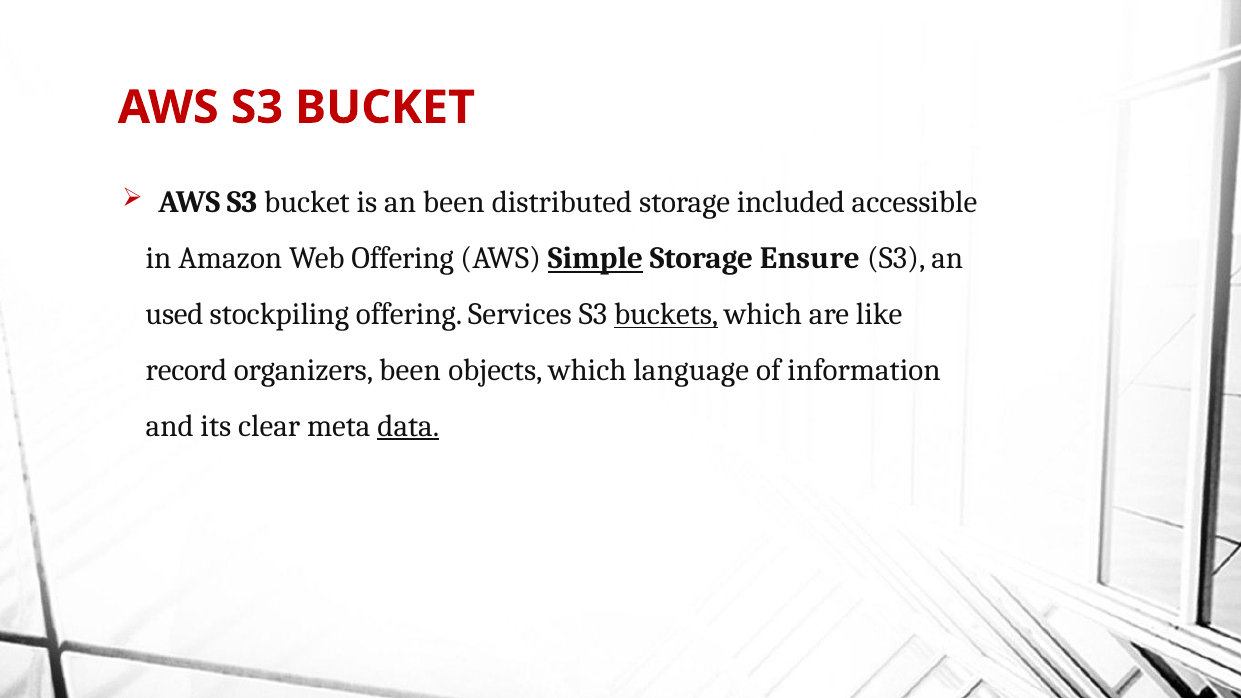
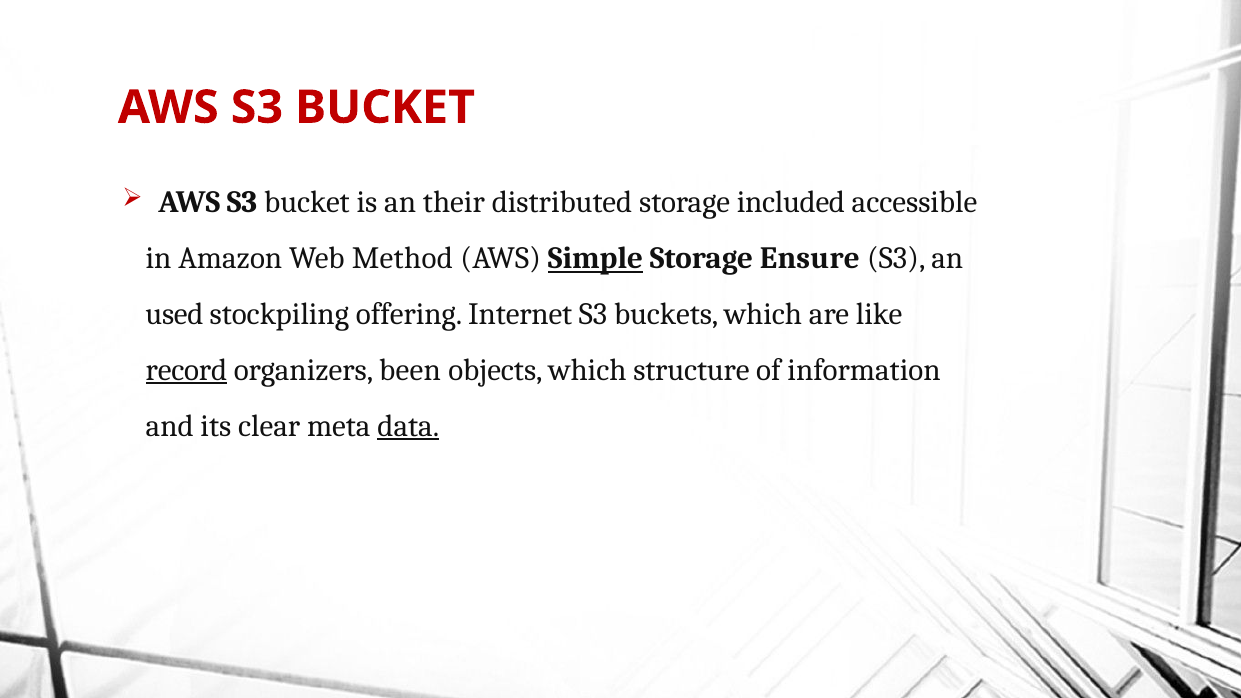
an been: been -> their (454, 203)
Web Offering: Offering -> Method (402, 258)
Services: Services -> Internet (520, 314)
buckets underline: present -> none (666, 314)
record underline: none -> present (186, 370)
language: language -> structure (691, 370)
